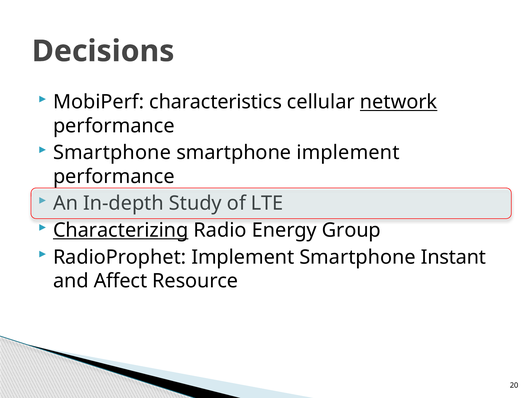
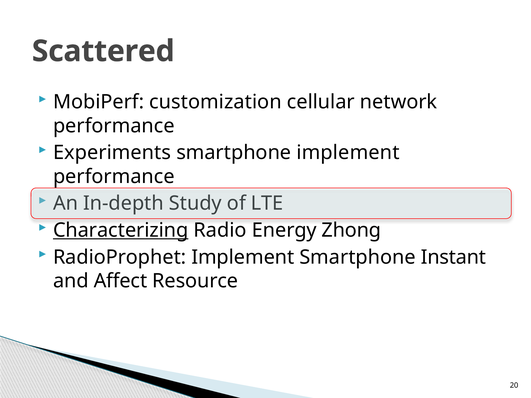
Decisions: Decisions -> Scattered (103, 51)
characteristics: characteristics -> customization (216, 102)
network underline: present -> none (399, 102)
Smartphone: Smartphone -> Experiments (112, 153)
Group: Group -> Zhong (351, 230)
